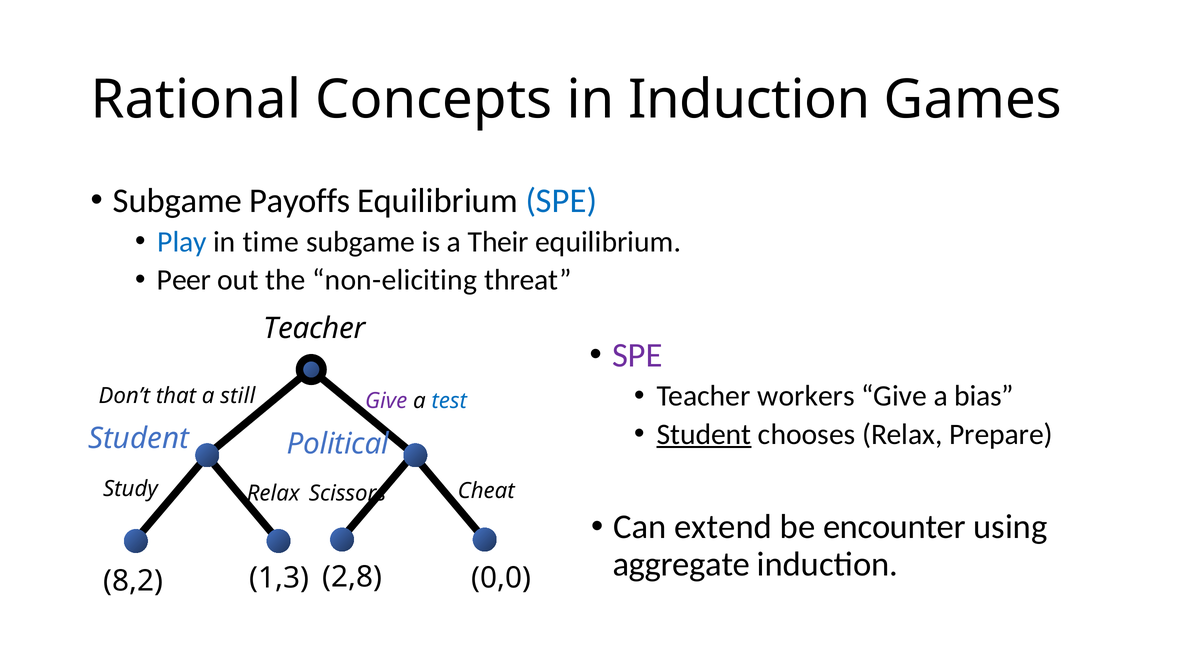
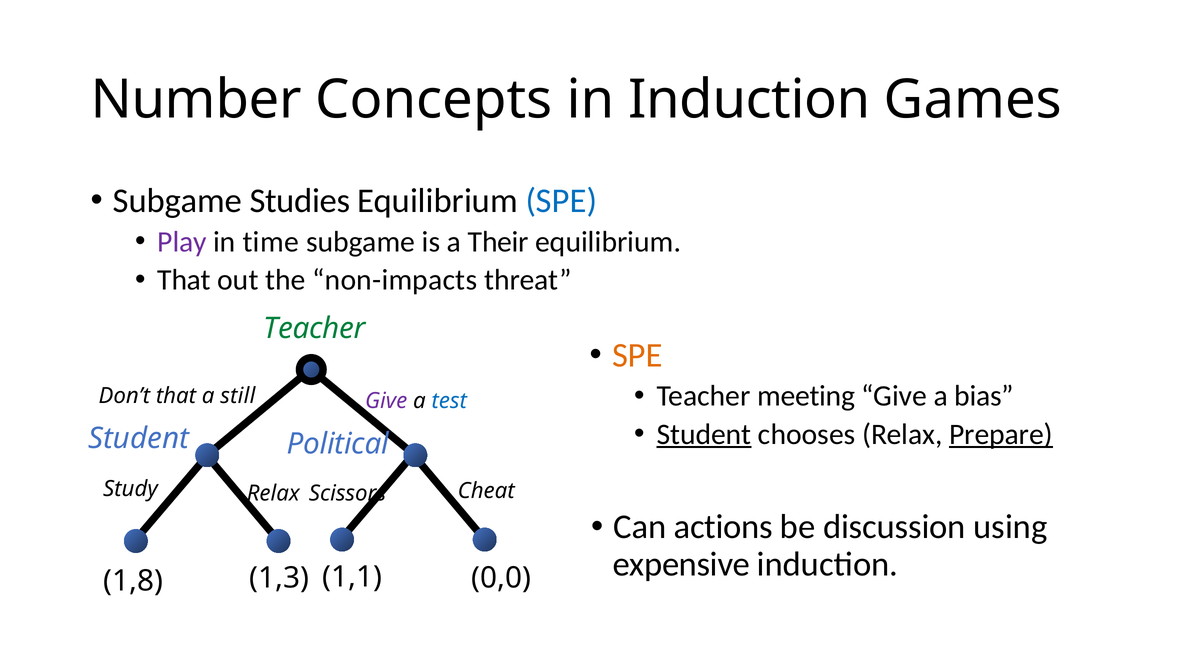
Rational: Rational -> Number (196, 100)
Payoffs: Payoffs -> Studies (300, 201)
Play colour: blue -> purple (182, 242)
Peer: Peer -> That (184, 280)
non-eliciting: non-eliciting -> non-impacts (395, 280)
Teacher colour: black -> green (315, 329)
SPE colour: purple -> orange (637, 355)
workers: workers -> meeting (806, 396)
Prepare underline: none -> present (1001, 434)
extend: extend -> actions (723, 527)
encounter: encounter -> discussion (894, 527)
aggregate: aggregate -> expensive (681, 565)
8,2: 8,2 -> 1,8 (133, 581)
2,8: 2,8 -> 1,1 (352, 577)
